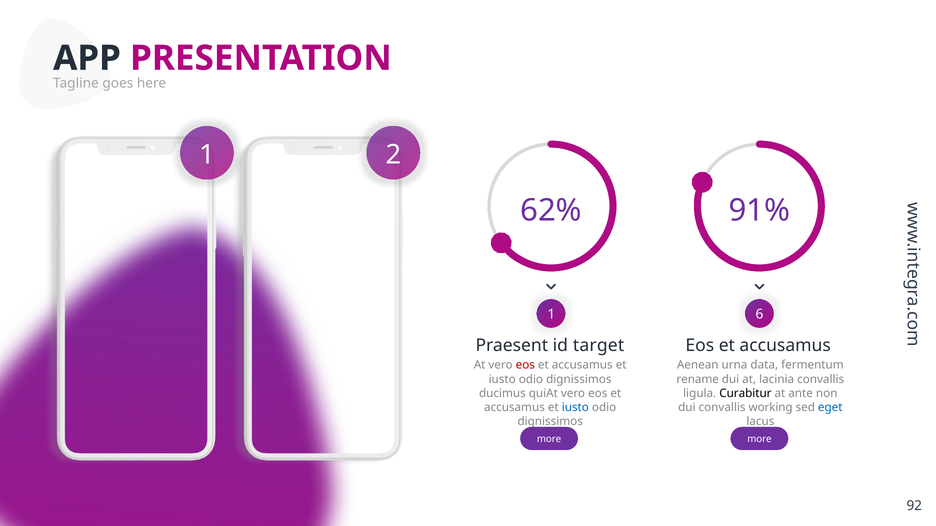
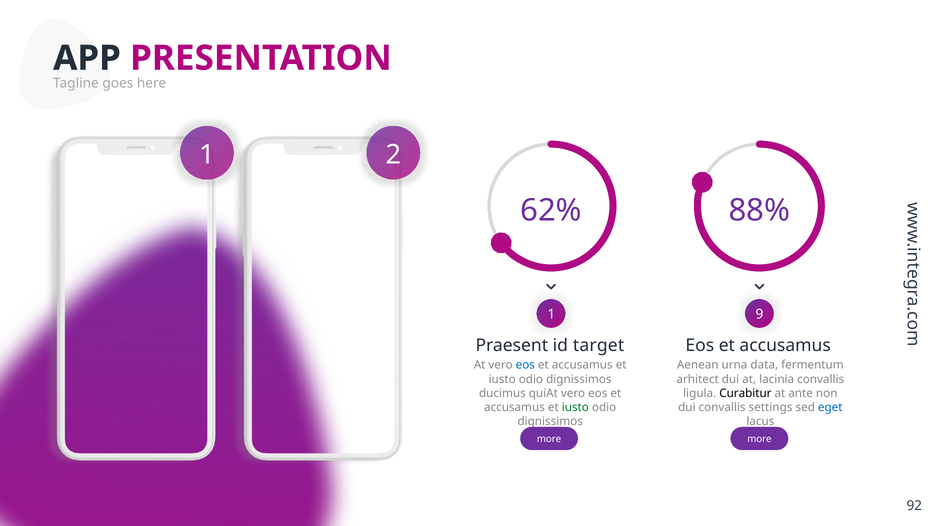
91%: 91% -> 88% (759, 211)
6: 6 -> 9 (759, 314)
eos colour: red -> blue (525, 365)
rename: rename -> arhitect (698, 380)
iusto colour: blue -> green (575, 408)
working: working -> settings (771, 408)
